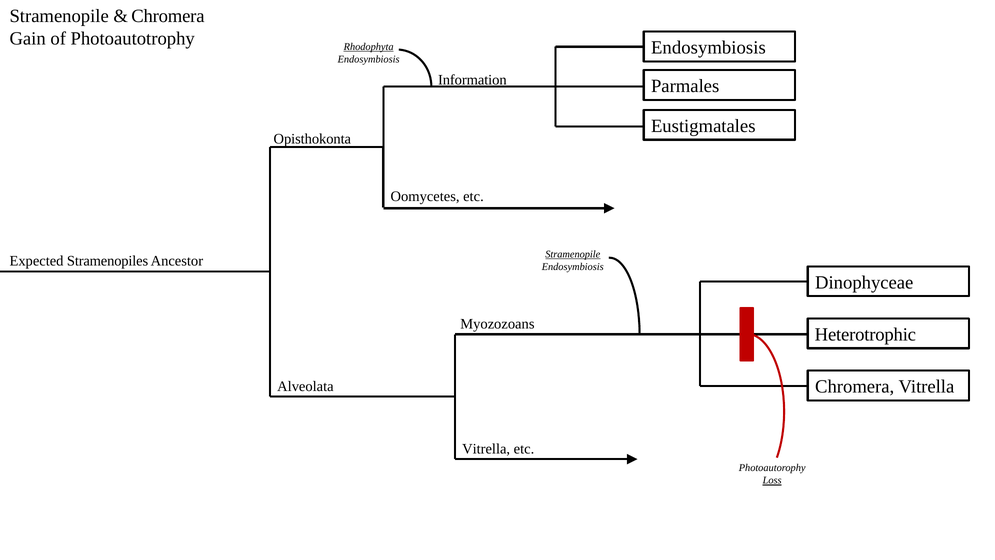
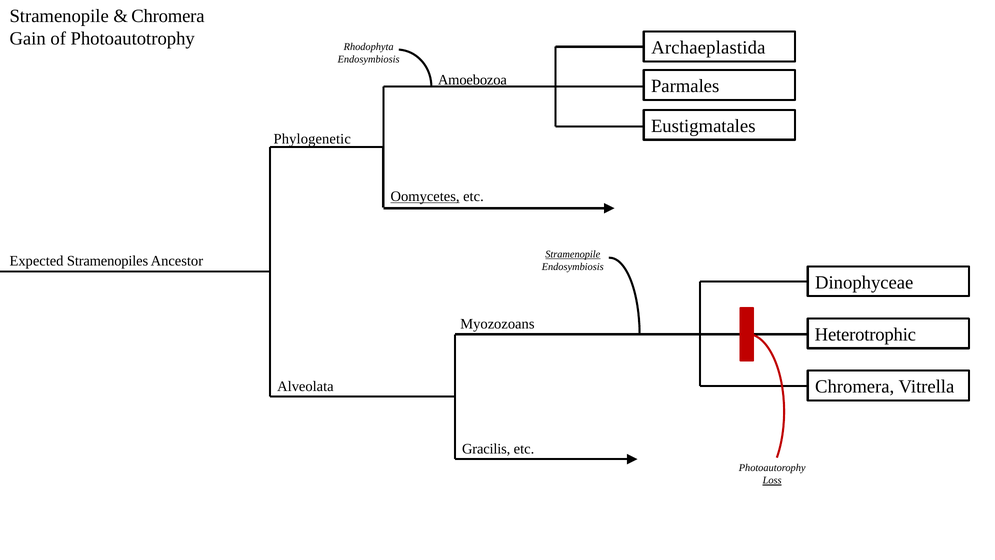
Endosymbiosis: Endosymbiosis -> Archaeplastida (708, 48)
Rhodophyta underline: present -> none (369, 47)
Information: Information -> Amoebozoa (472, 80)
Opisthokonta: Opisthokonta -> Phylogenetic (312, 139)
Oomycetes underline: none -> present (425, 196)
Vitrella: Vitrella -> Gracilis (486, 449)
